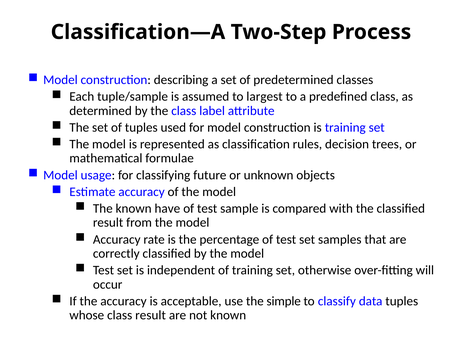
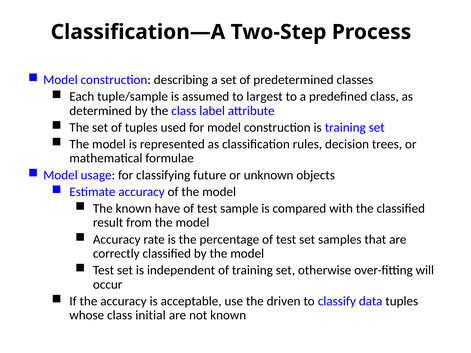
simple: simple -> driven (284, 301)
class result: result -> initial (151, 315)
